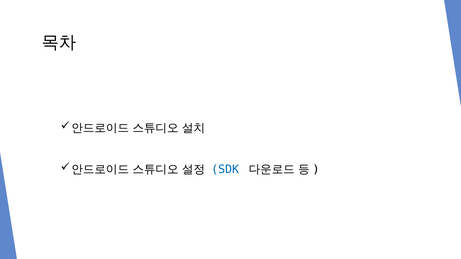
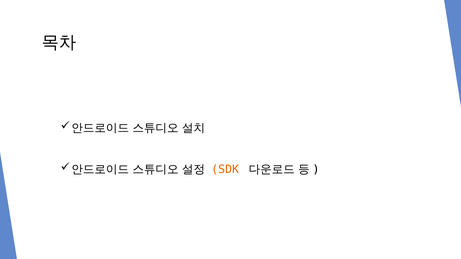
SDK colour: blue -> orange (225, 170)
